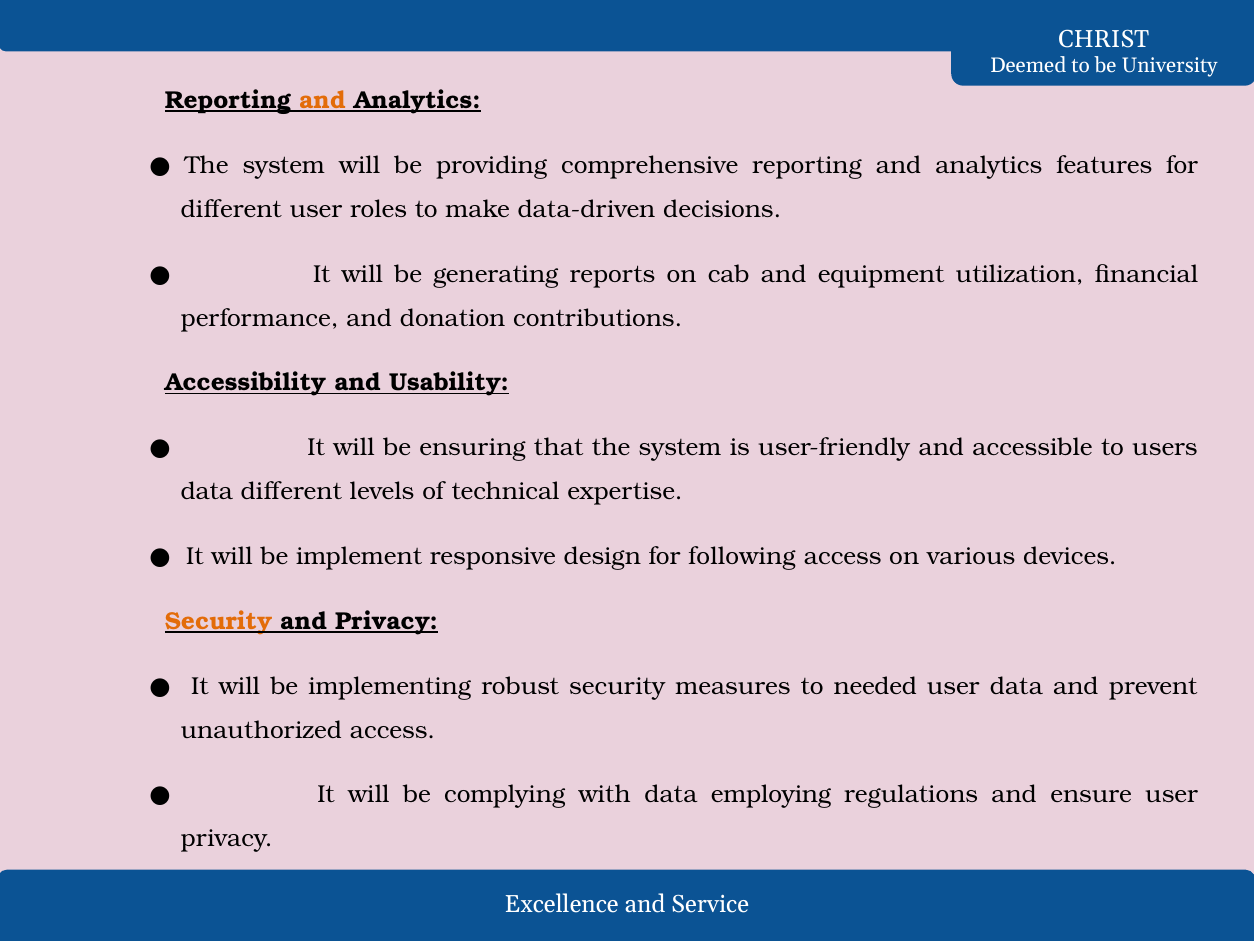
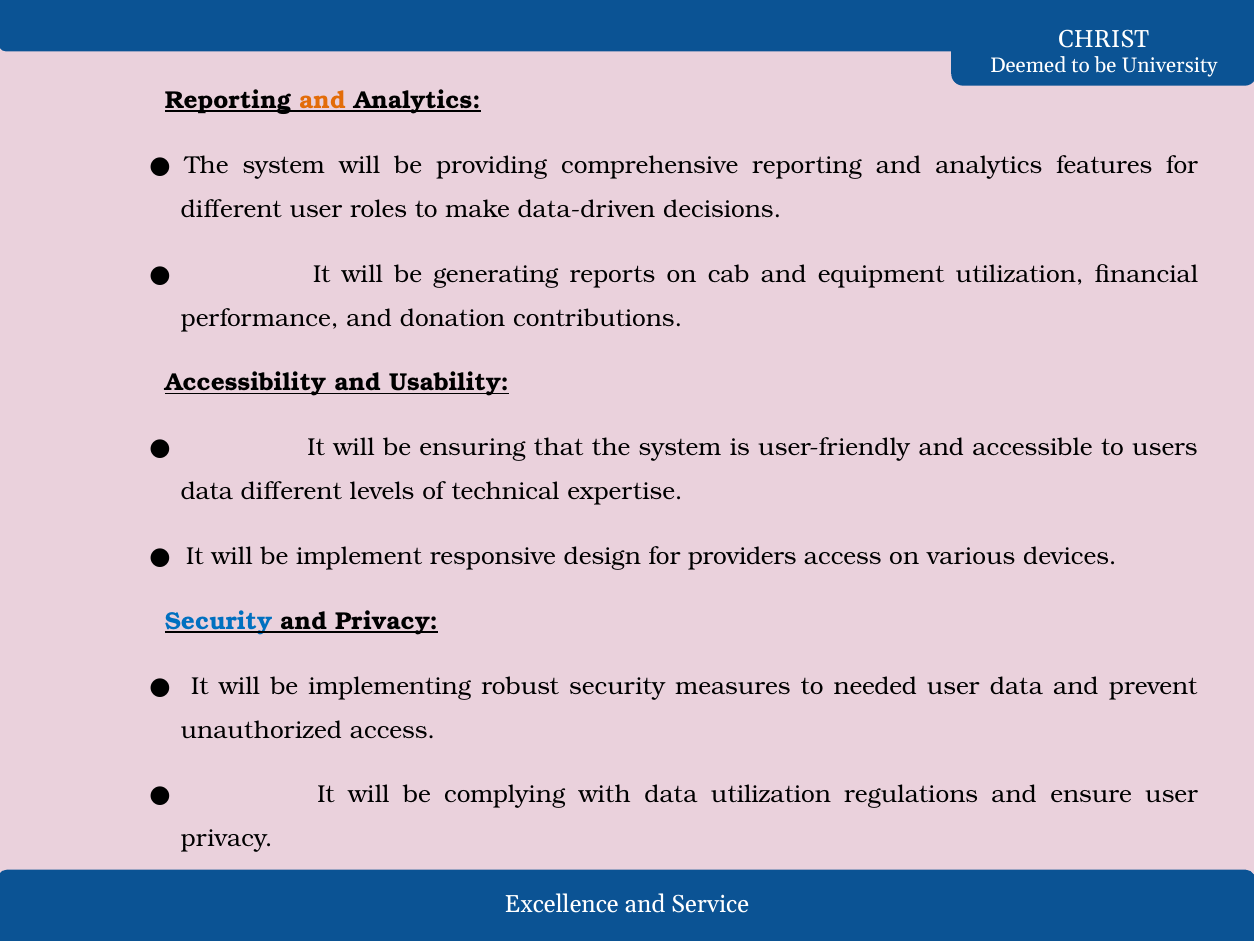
following: following -> providers (742, 556)
Security colour: orange -> blue (218, 621)
data employing: employing -> utilization (771, 794)
